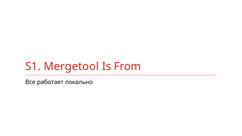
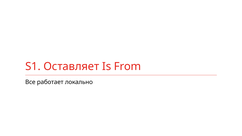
Mergetool: Mergetool -> Оставляет (71, 66)
